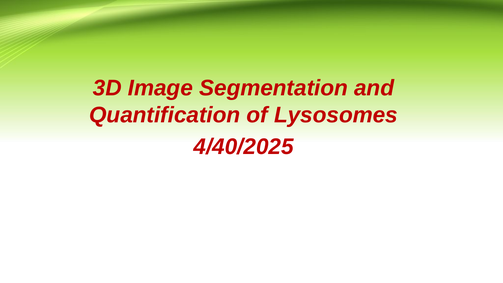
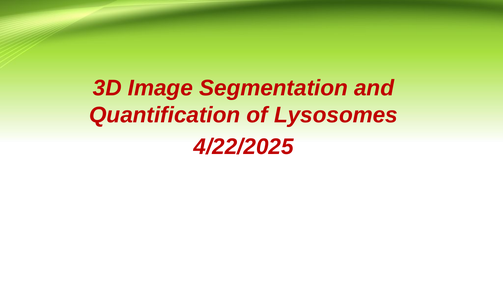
4/40/2025: 4/40/2025 -> 4/22/2025 (244, 147)
